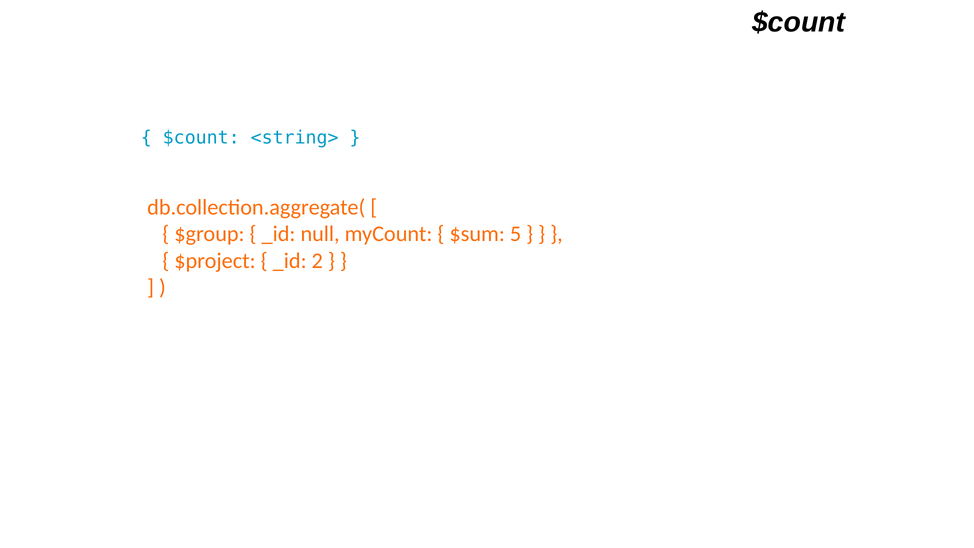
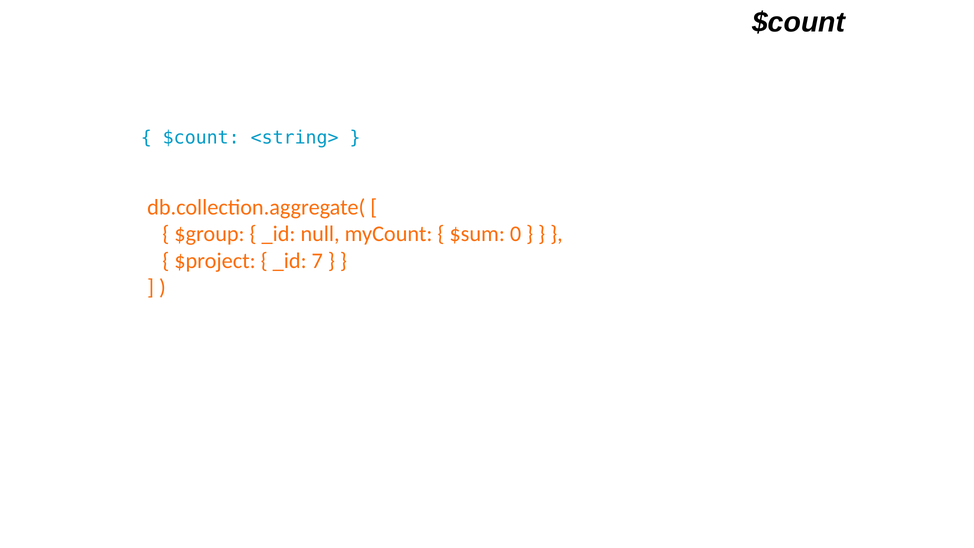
5: 5 -> 0 (516, 234)
2: 2 -> 7 (317, 261)
